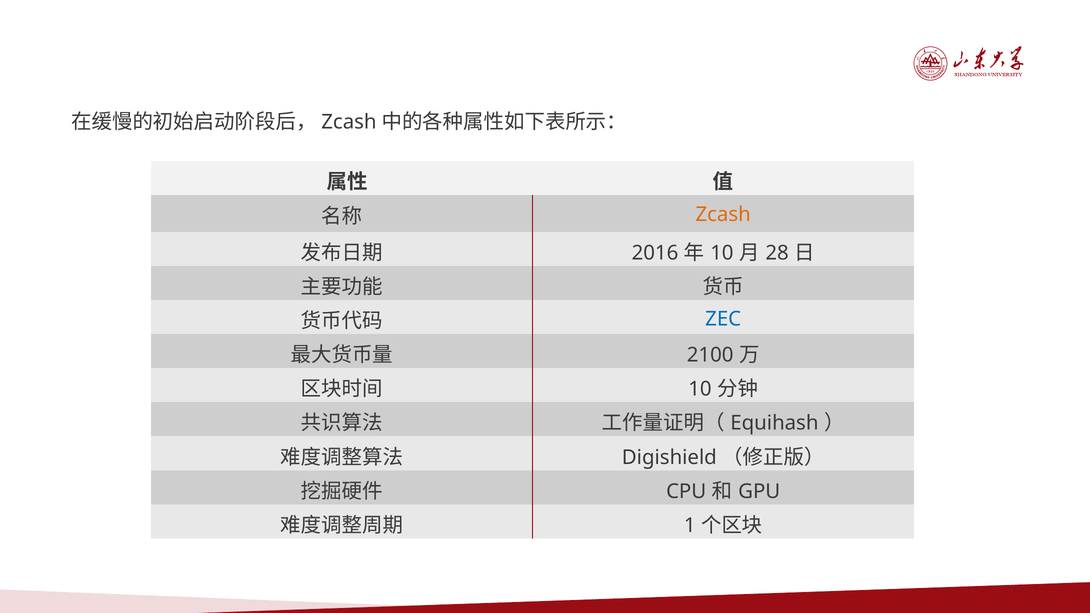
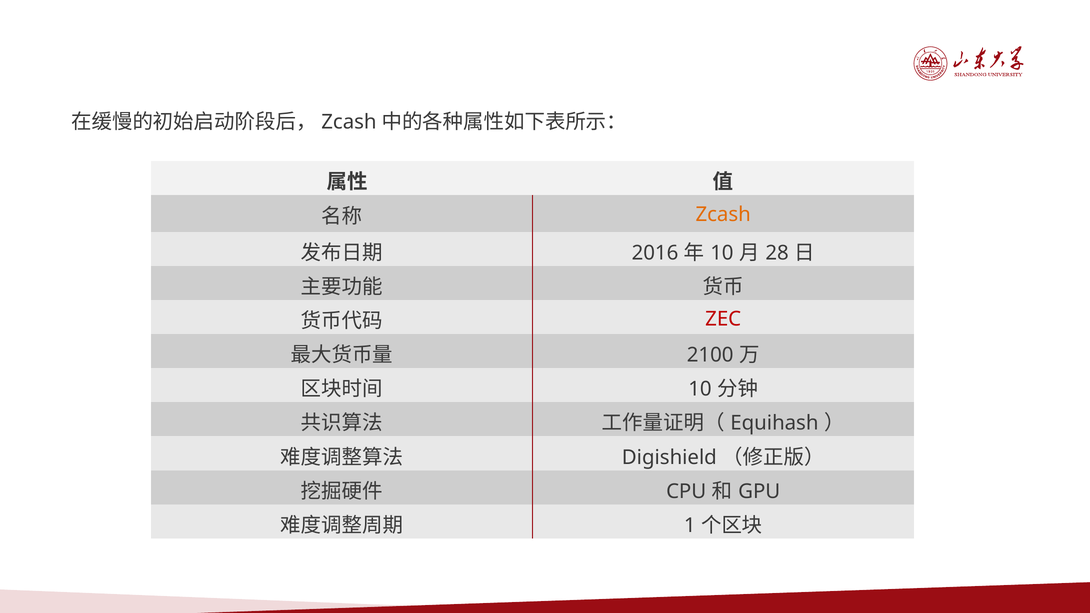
ZEC colour: blue -> red (723, 319)
